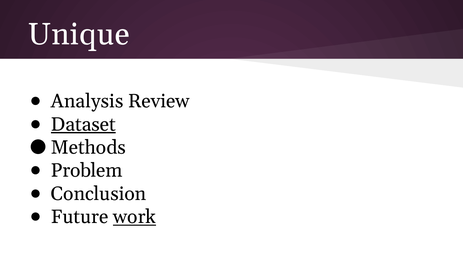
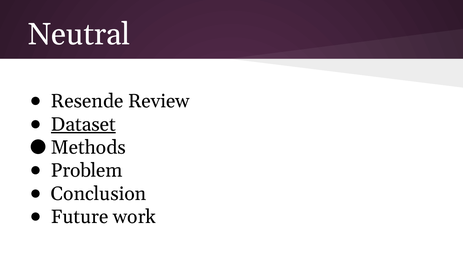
Unique: Unique -> Neutral (79, 34)
Analysis: Analysis -> Resende (87, 101)
work underline: present -> none (135, 217)
